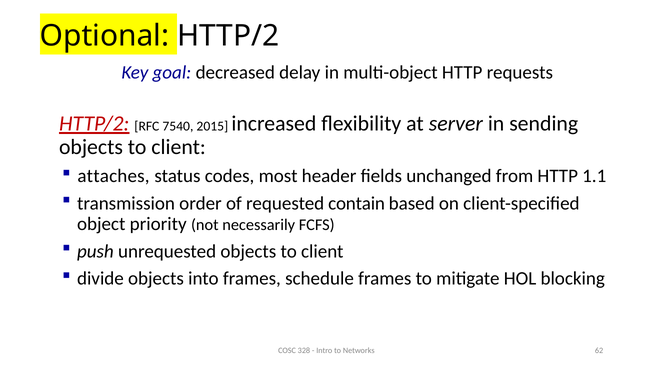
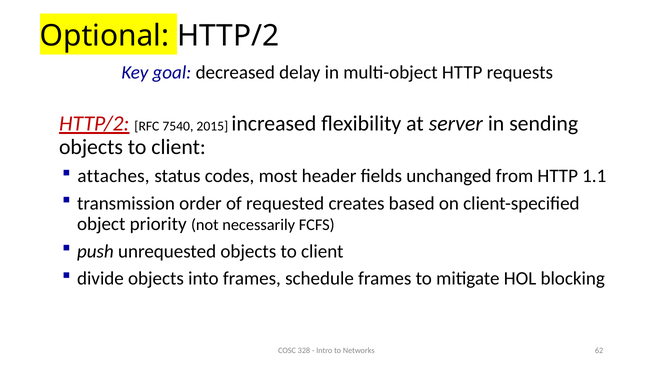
contain: contain -> creates (356, 204)
